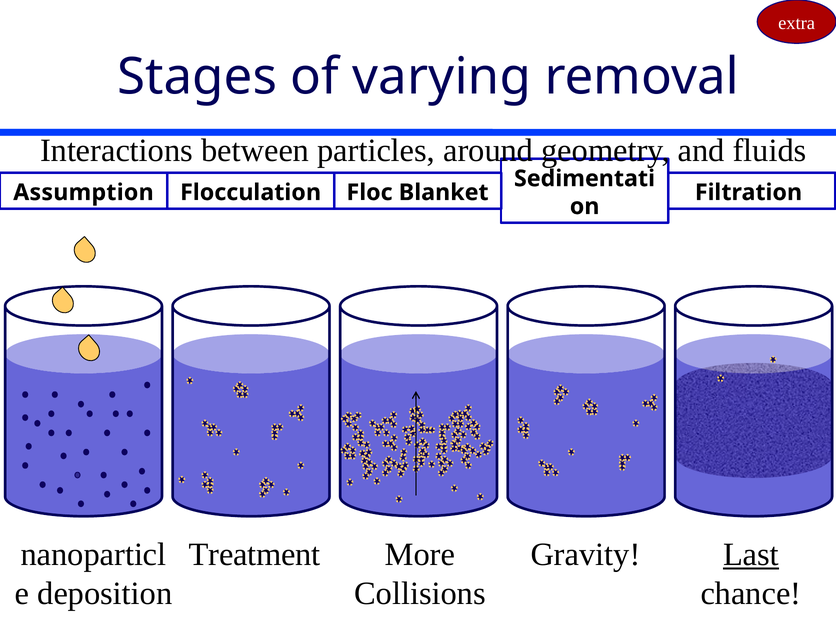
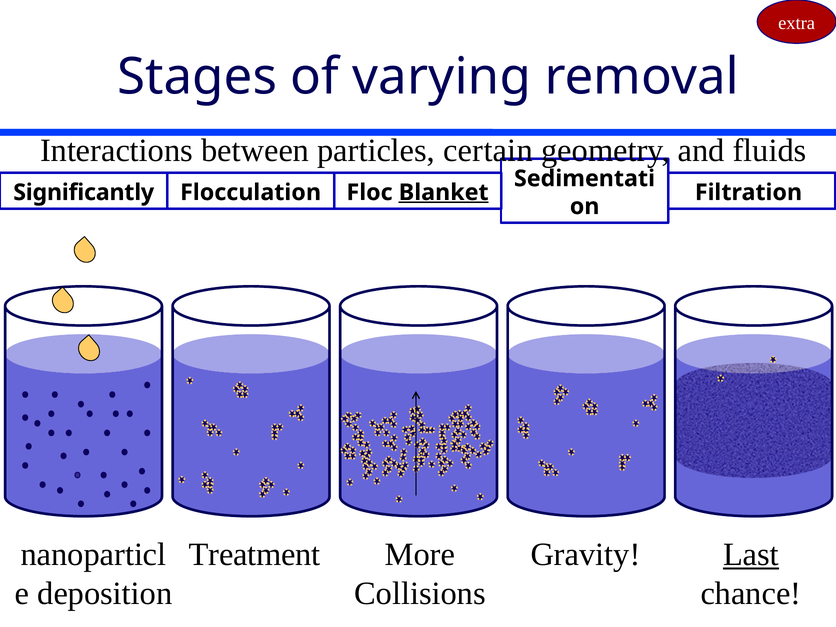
around: around -> certain (488, 151)
Assumption: Assumption -> Significantly (84, 192)
Blanket underline: none -> present (444, 192)
